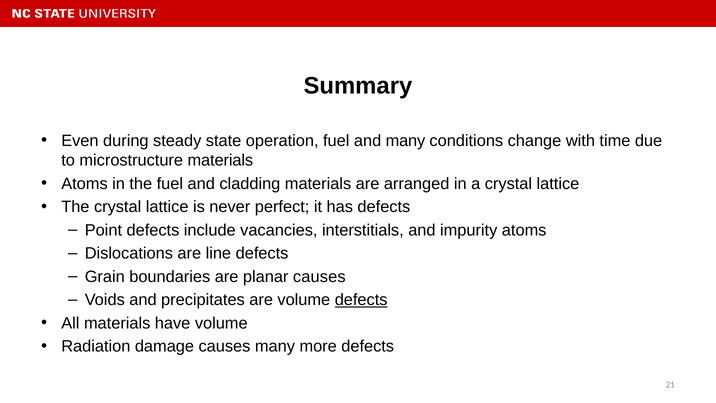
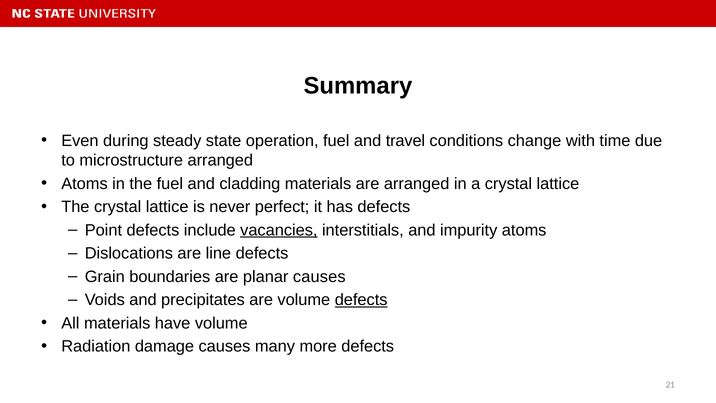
and many: many -> travel (405, 141)
microstructure materials: materials -> arranged (220, 160)
vacancies underline: none -> present (279, 230)
